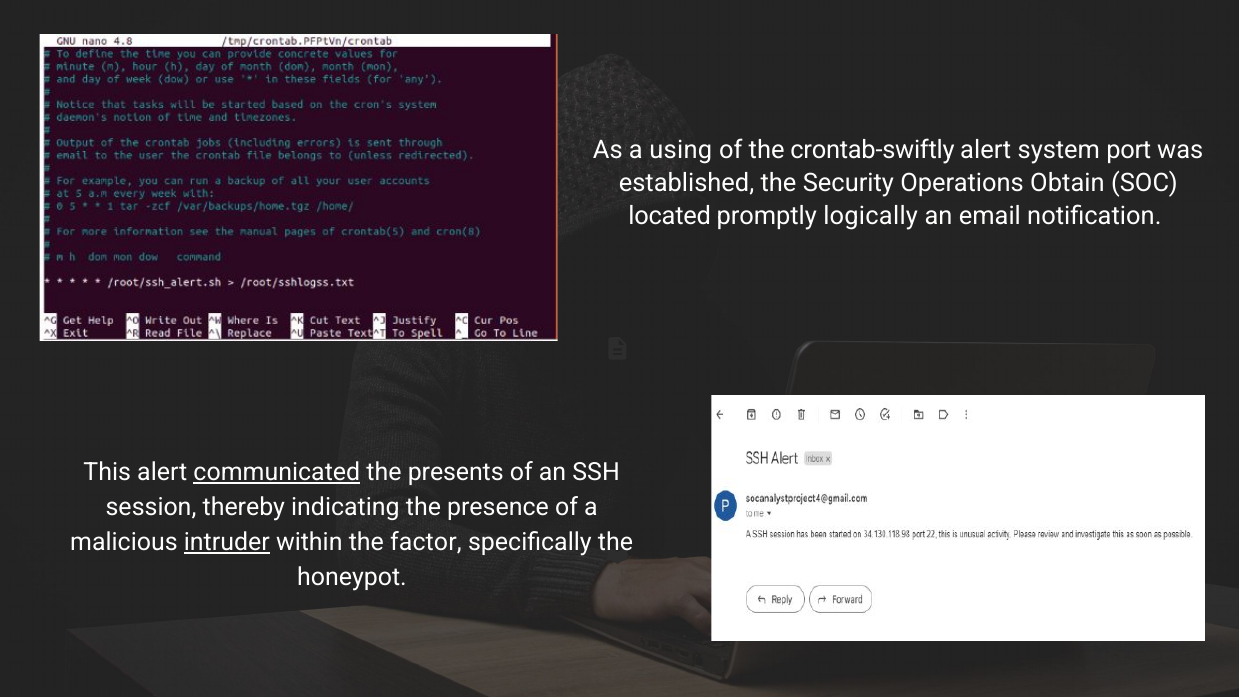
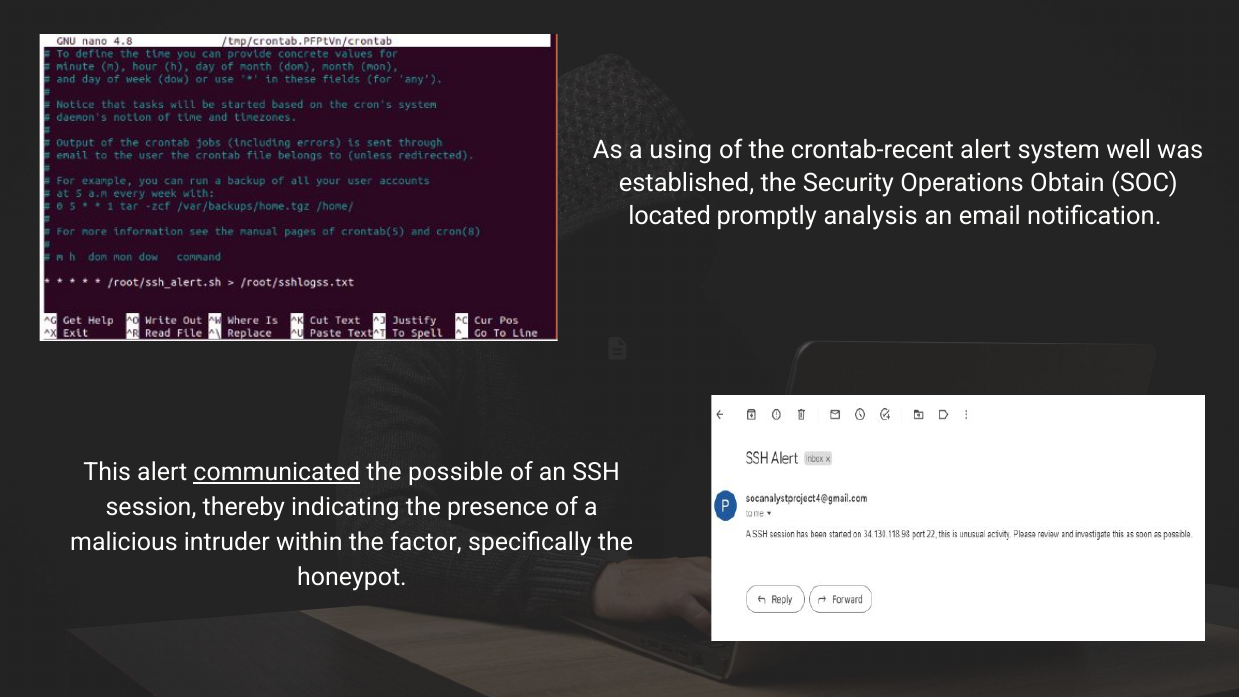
crontab-swiftly: crontab-swiftly -> crontab-recent (872, 150)
port: port -> well (1129, 150)
logically: logically -> analysis (871, 216)
presents: presents -> possible (456, 472)
intruder underline: present -> none (227, 542)
